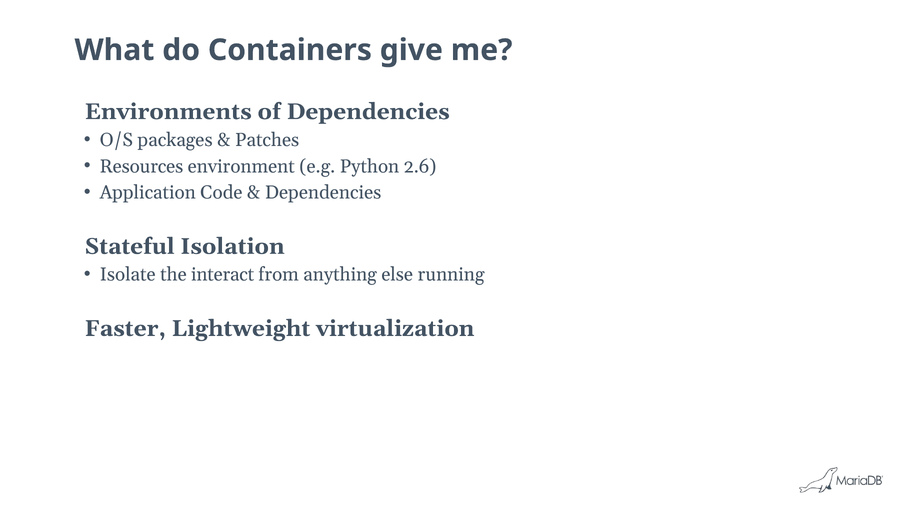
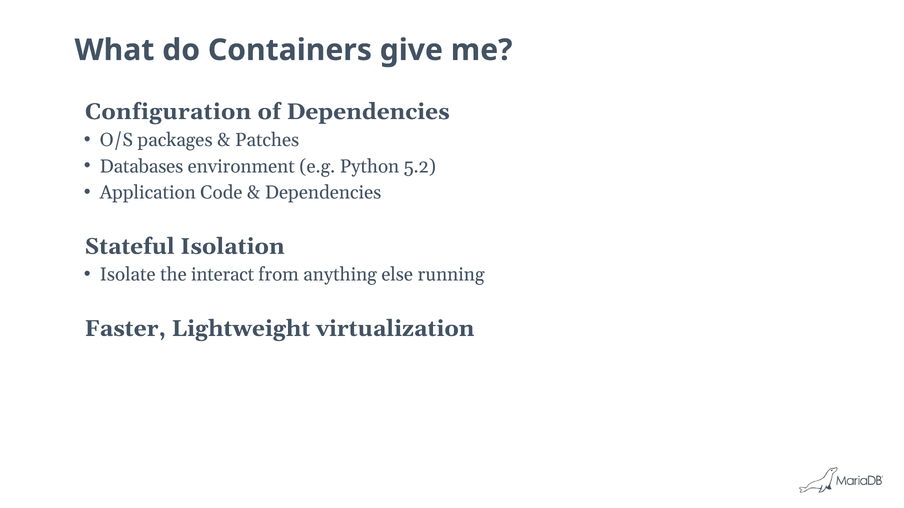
Environments: Environments -> Configuration (168, 112)
Resources: Resources -> Databases (141, 166)
2.6: 2.6 -> 5.2 (420, 166)
